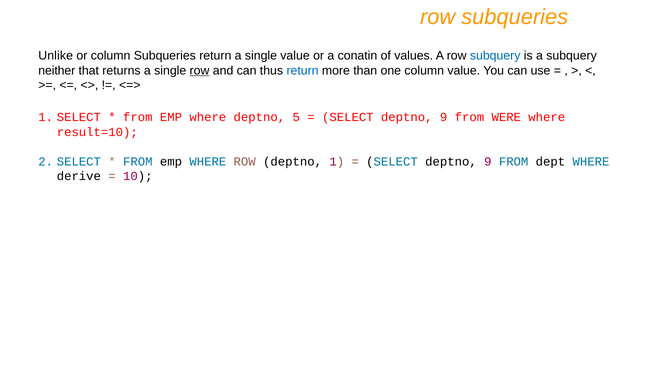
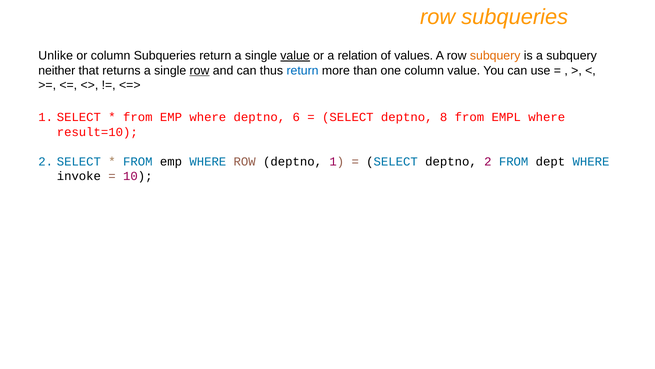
value underline: none -> present (295, 56)
conatin: conatin -> relation (357, 56)
subquery colour: blue -> orange (495, 56)
5: 5 -> 6 (296, 117)
9: 9 -> 8 (444, 117)
WERE: WERE -> EMPL (506, 117)
9: 9 -> 2 (488, 161)
derive: derive -> invoke (79, 176)
